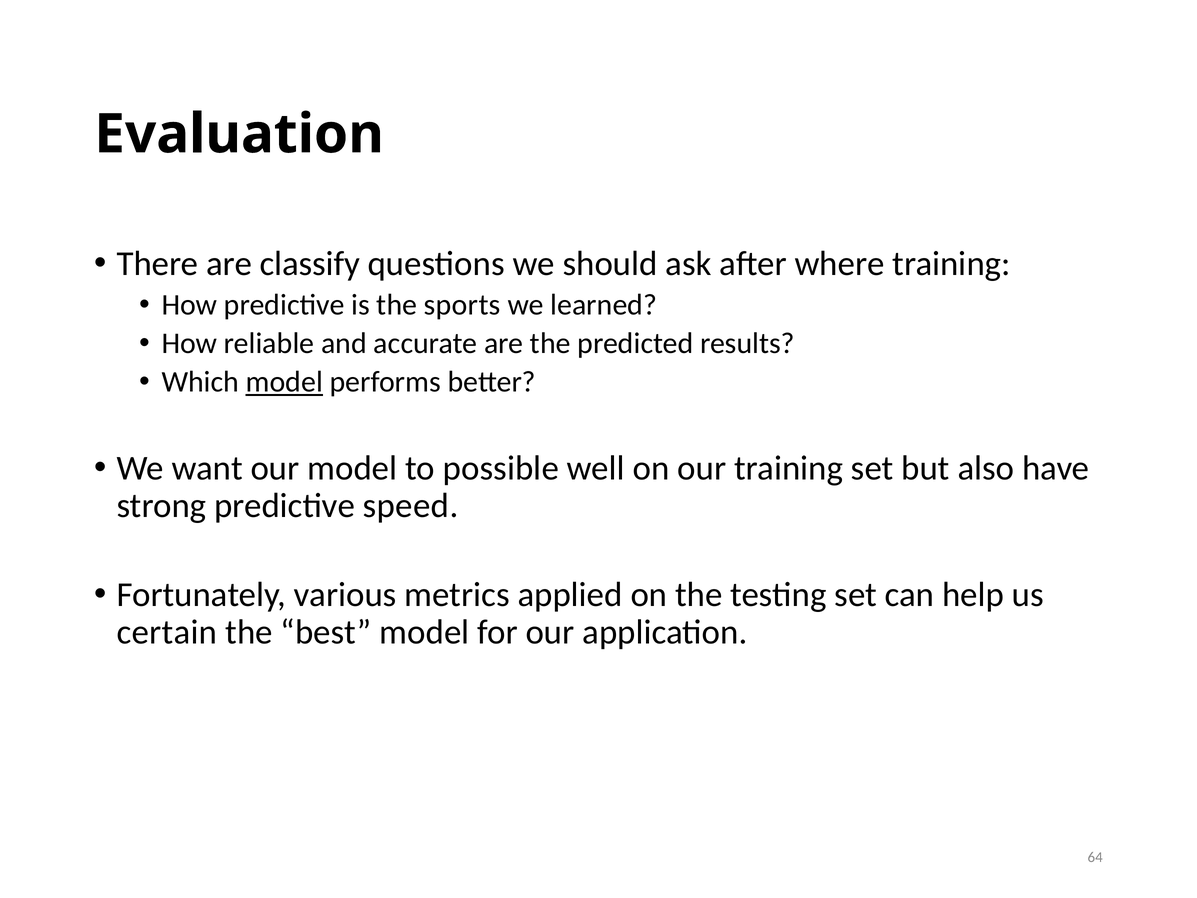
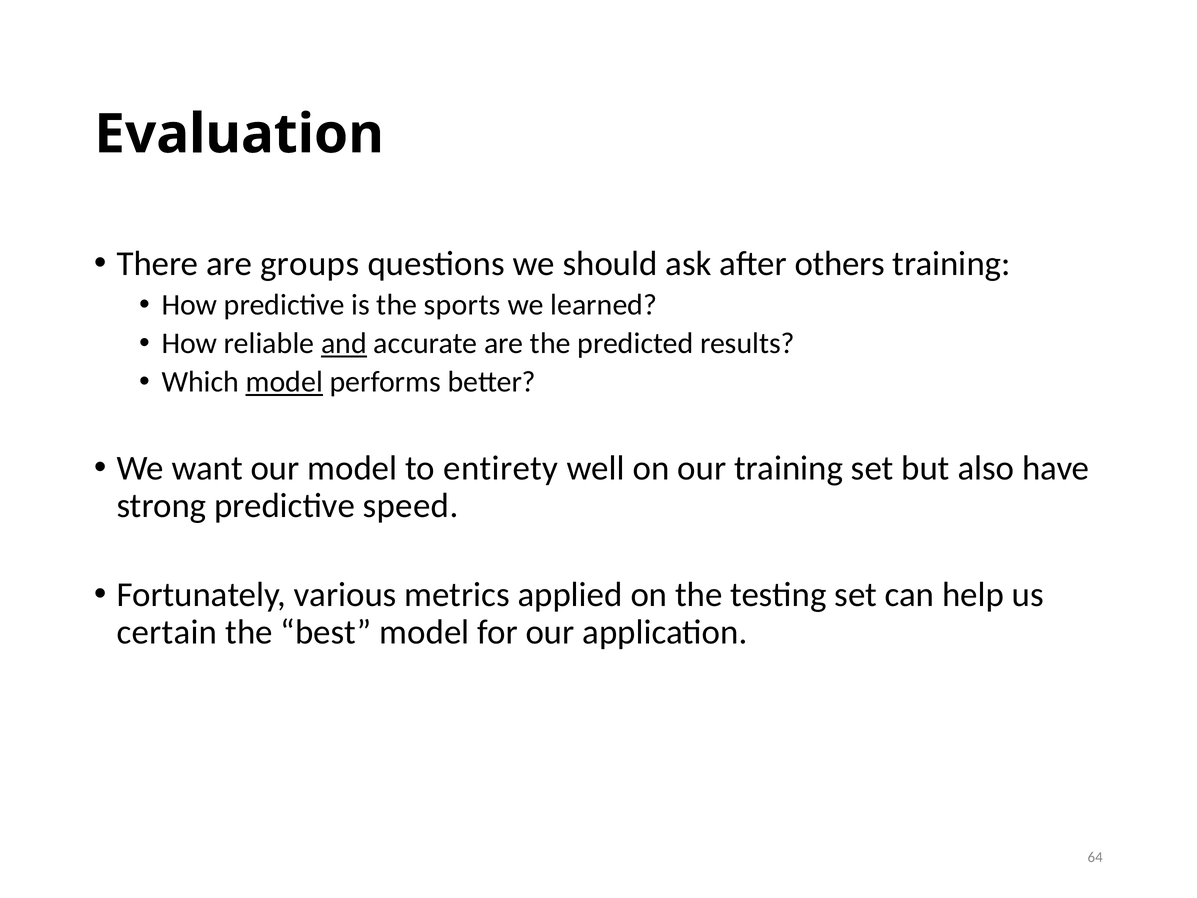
classify: classify -> groups (310, 264)
where: where -> others (840, 264)
and underline: none -> present (344, 343)
possible: possible -> entirety (501, 468)
